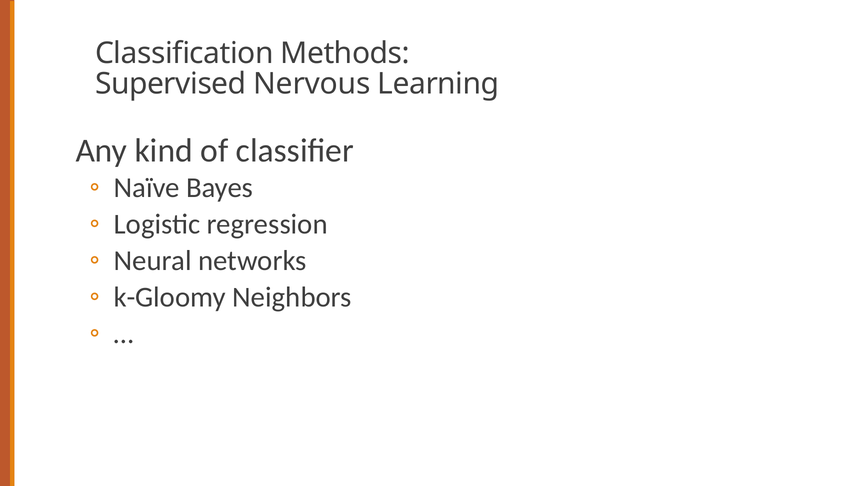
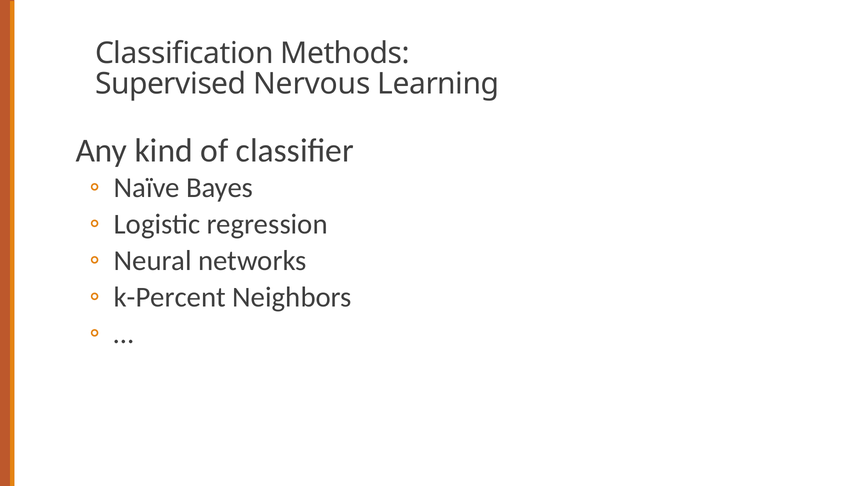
k-Gloomy: k-Gloomy -> k-Percent (170, 297)
